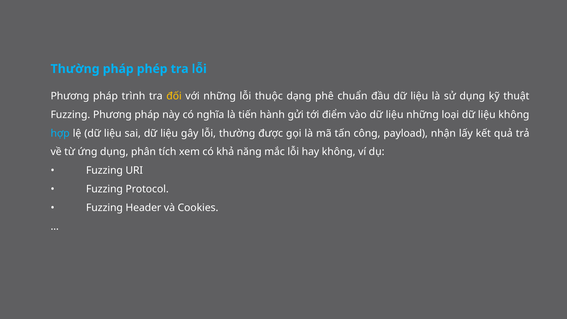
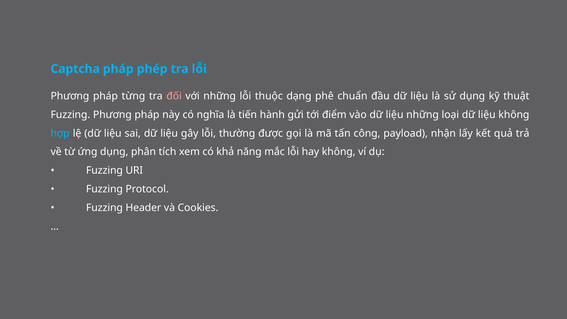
Thường: Thường -> Captcha (75, 69)
trình: trình -> từng (133, 96)
đối colour: yellow -> pink (174, 96)
